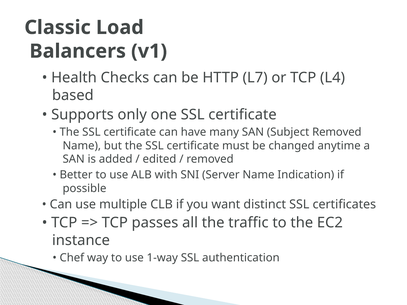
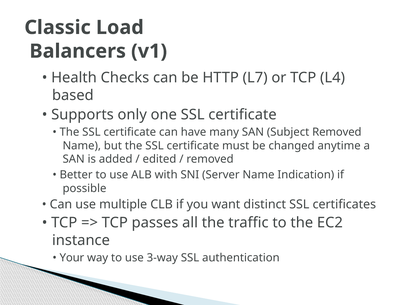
Chef: Chef -> Your (72, 258)
1-way: 1-way -> 3-way (162, 258)
